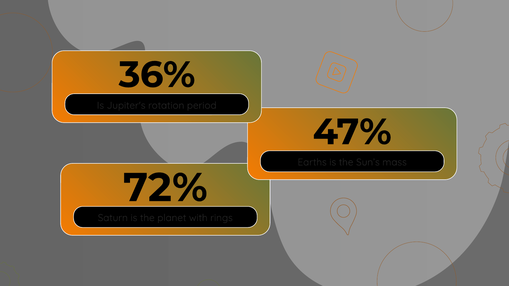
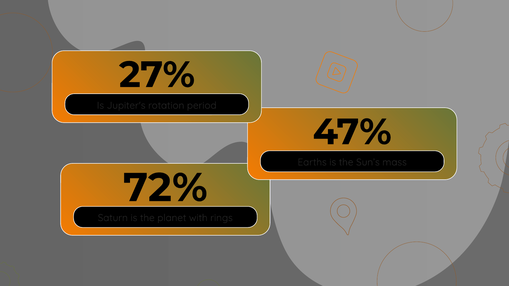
36%: 36% -> 27% (157, 75)
